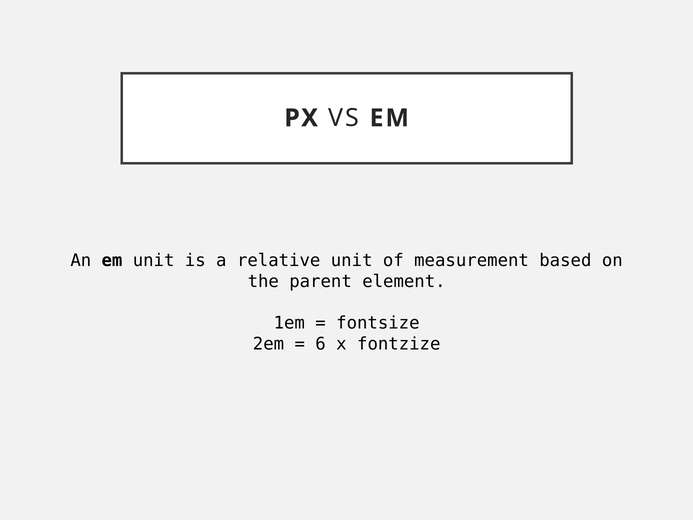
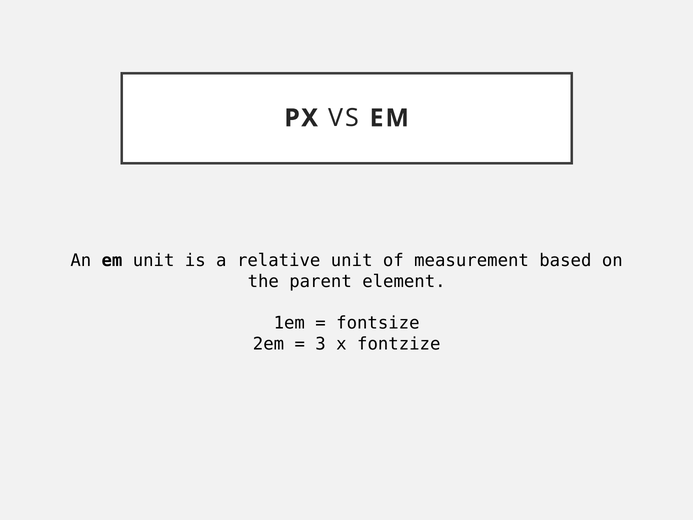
6: 6 -> 3 (321, 344)
